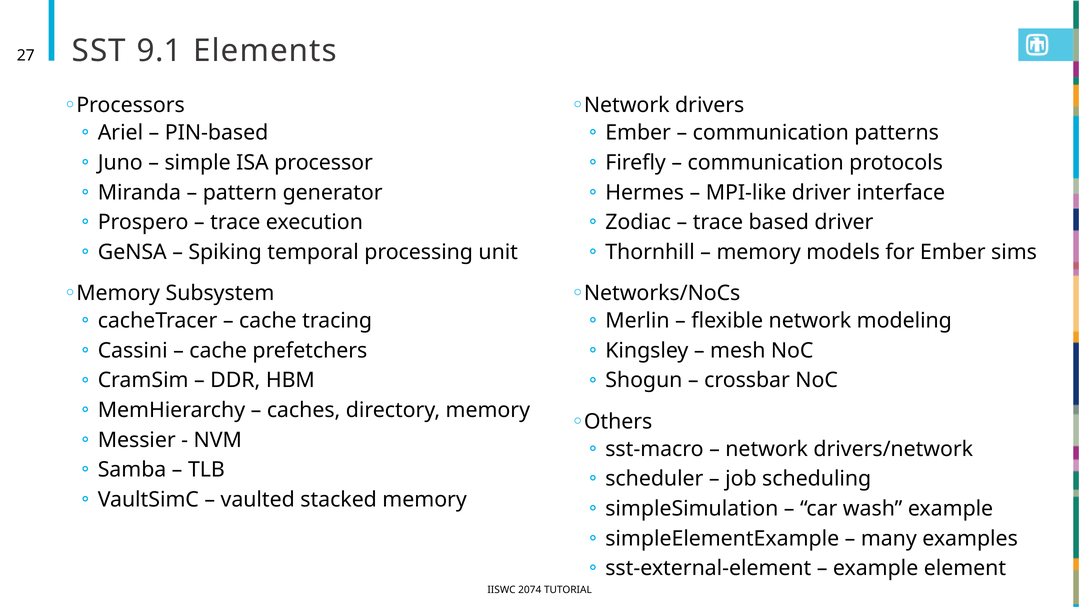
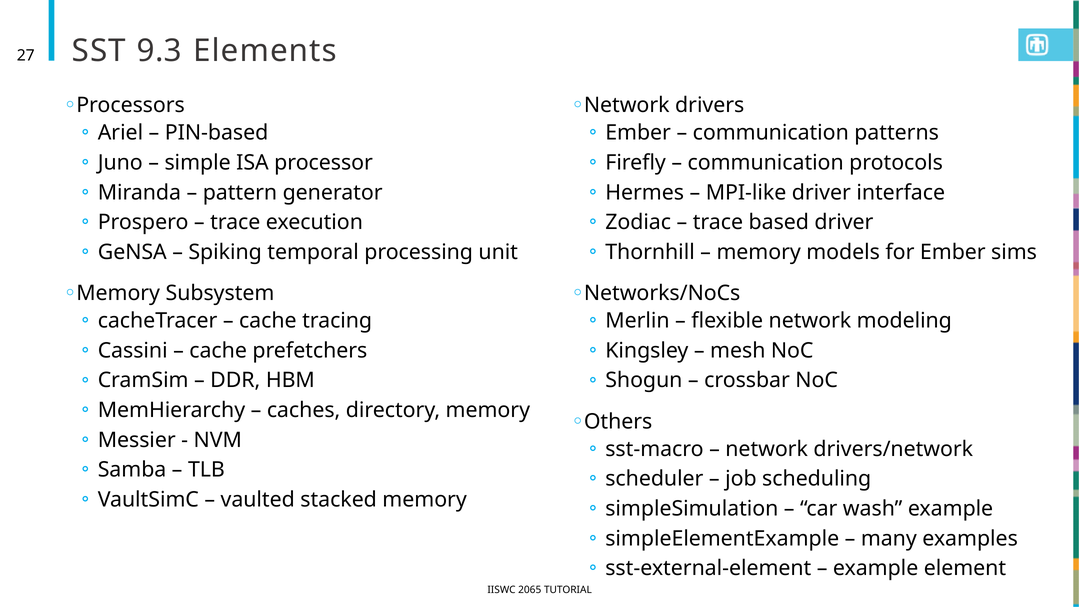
9.1: 9.1 -> 9.3 (159, 51)
2074: 2074 -> 2065 (530, 590)
